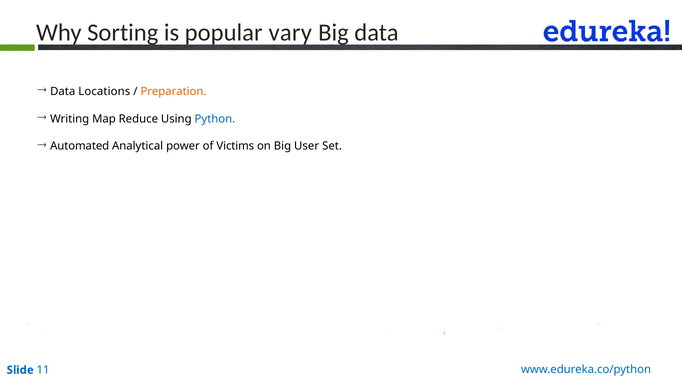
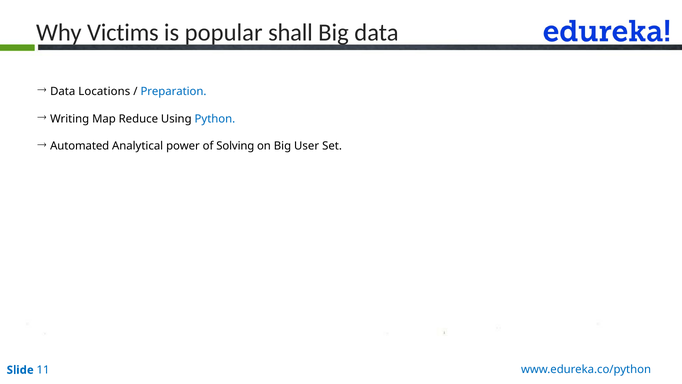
Sorting: Sorting -> Victims (123, 33)
vary: vary -> shall (290, 33)
Preparation colour: orange -> blue (173, 91)
Victims: Victims -> Solving (235, 146)
